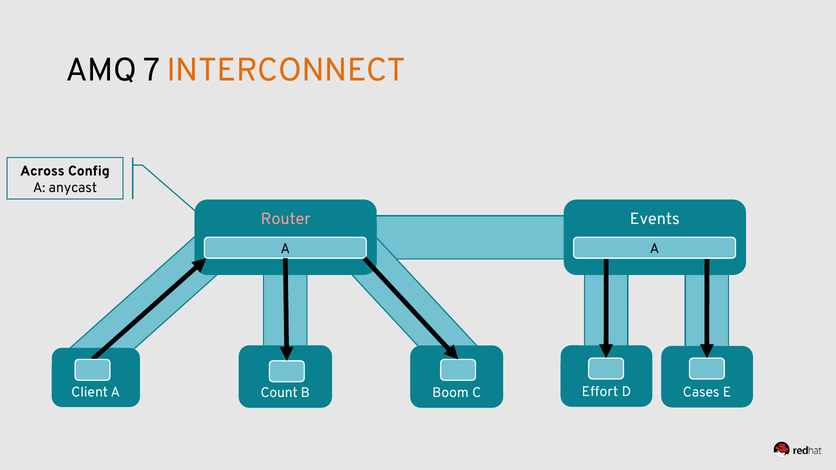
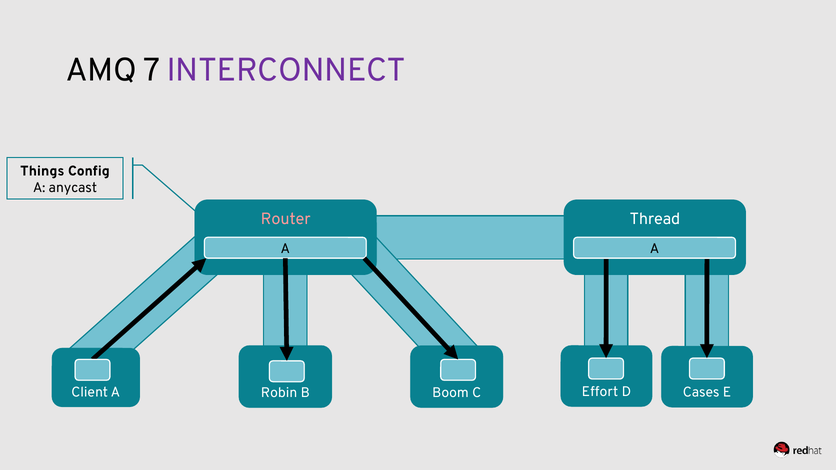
INTERCONNECT colour: orange -> purple (286, 70)
Across: Across -> Things (42, 171)
Events: Events -> Thread (655, 219)
Count: Count -> Robin (279, 393)
